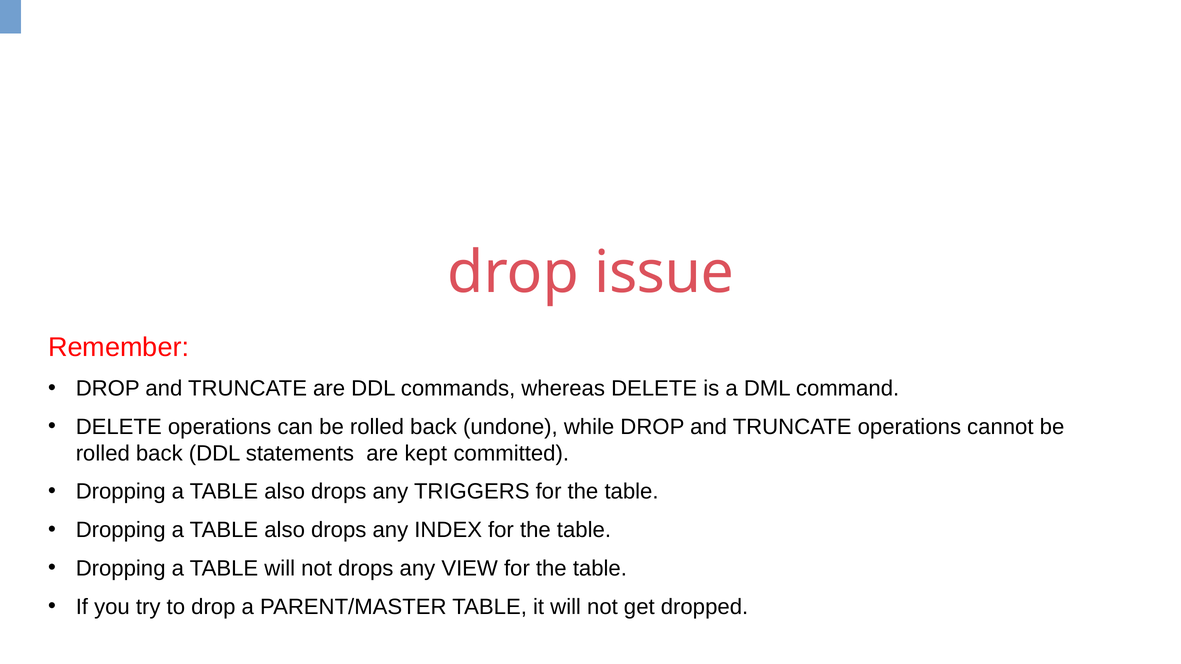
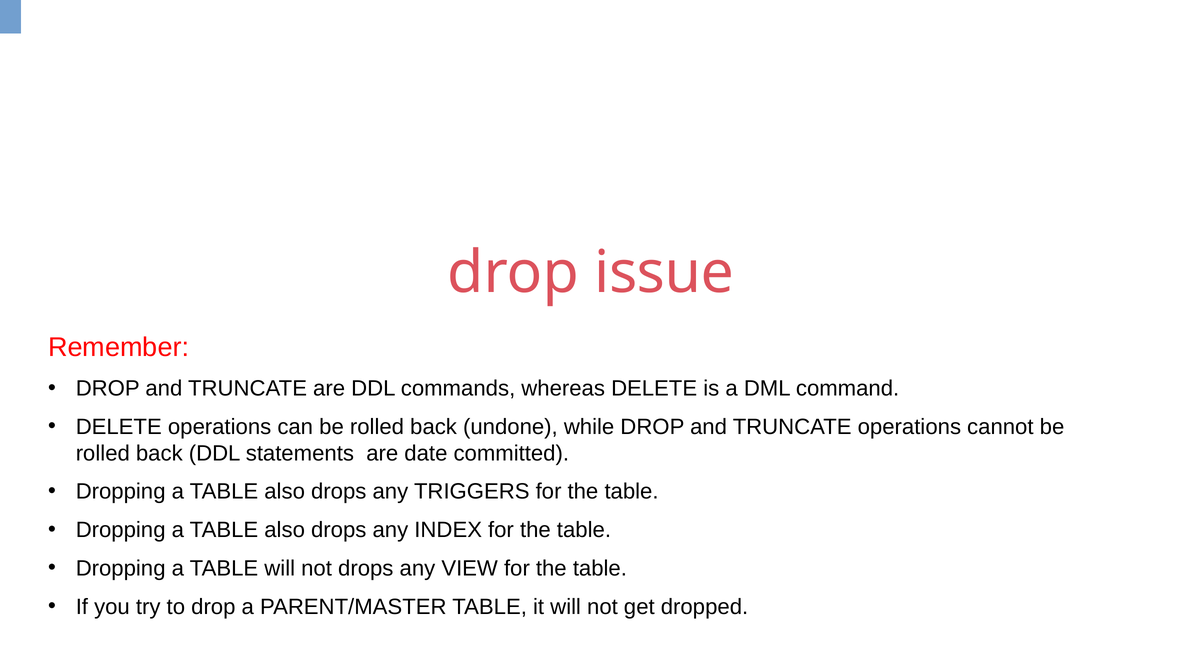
kept: kept -> date (426, 454)
